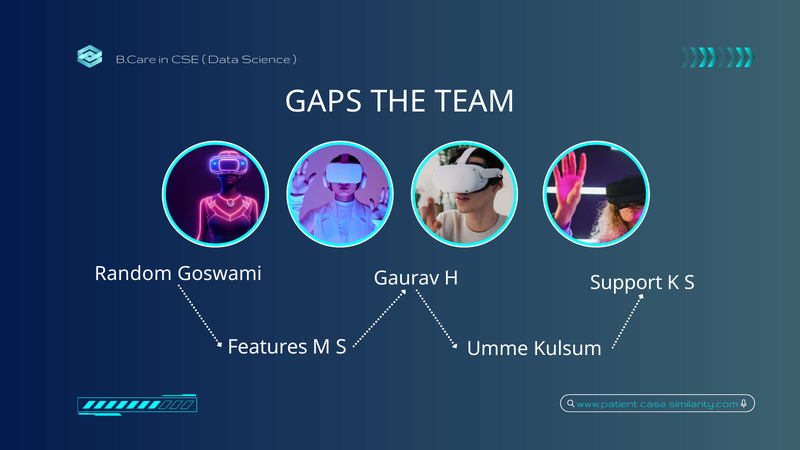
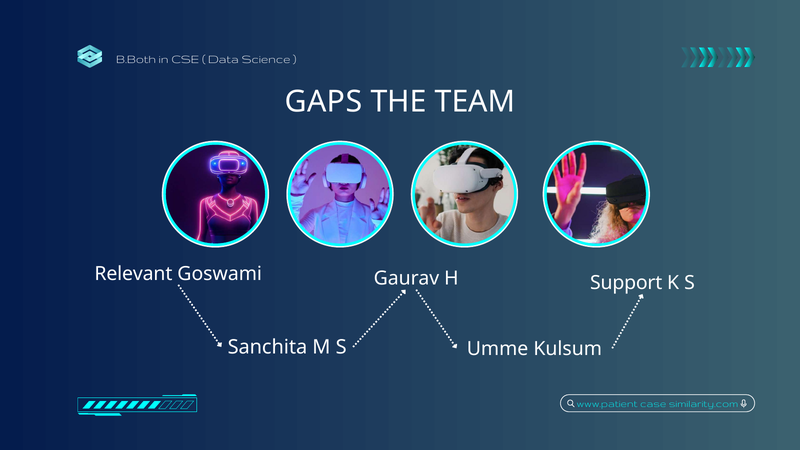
B.Care: B.Care -> B.Both (136, 59)
Random: Random -> Relevant (133, 274)
Features: Features -> Sanchita (267, 347)
